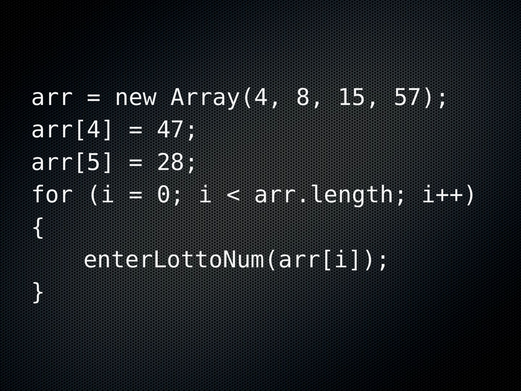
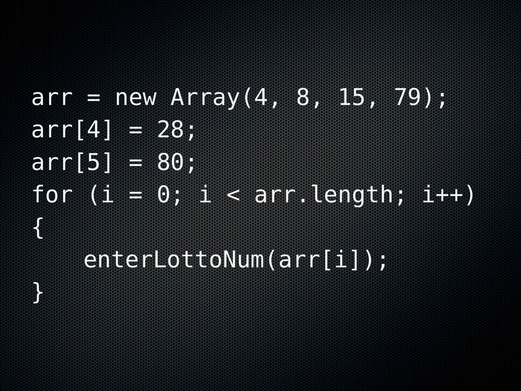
57: 57 -> 79 (422, 97)
47: 47 -> 28 (178, 130)
28: 28 -> 80 (178, 162)
